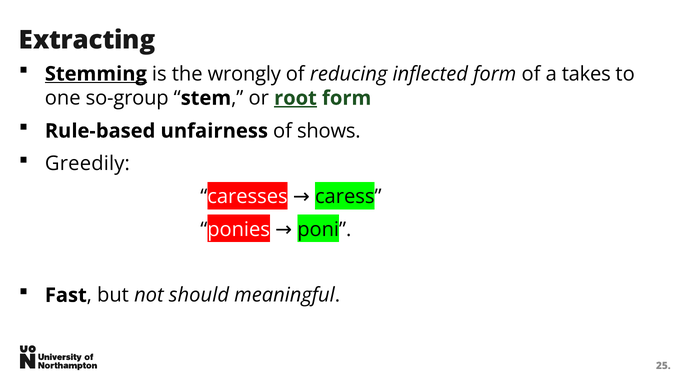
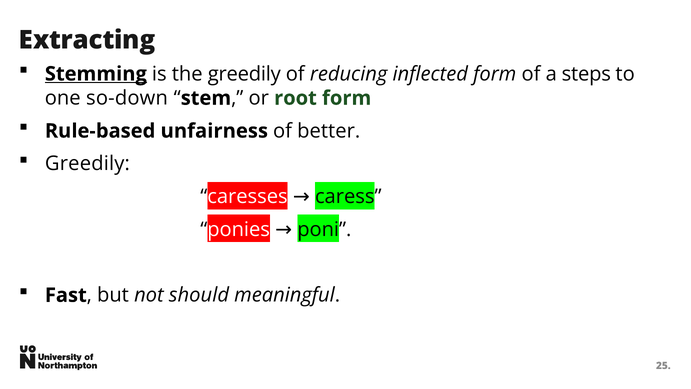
the wrongly: wrongly -> greedily (244, 74)
takes: takes -> steps (586, 74)
so-group: so-group -> so-down (127, 98)
root underline: present -> none (295, 98)
shows: shows -> better (329, 131)
